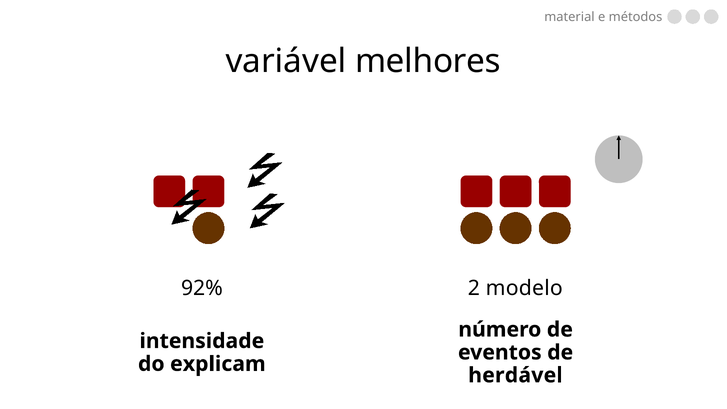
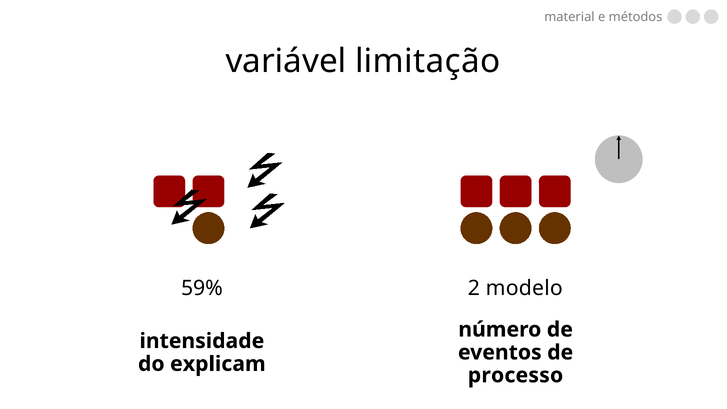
melhores: melhores -> limitação (428, 61)
92%: 92% -> 59% (202, 288)
herdável: herdável -> processo (516, 375)
